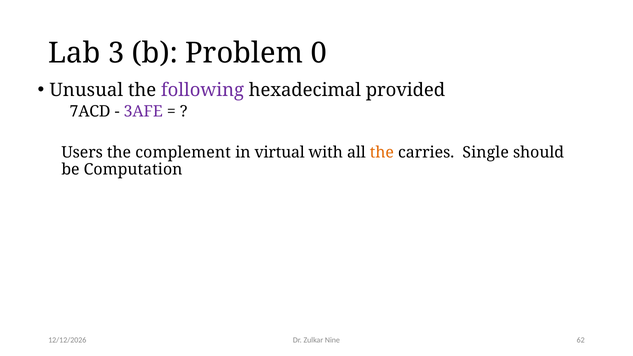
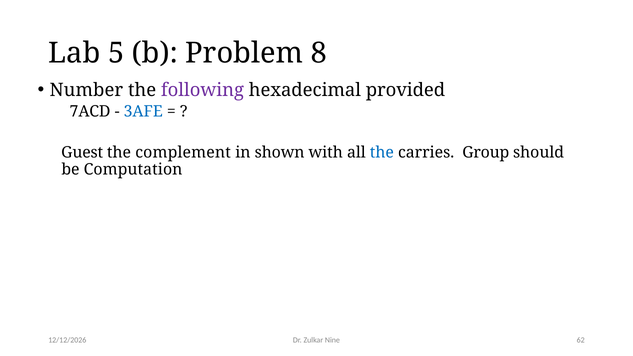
3: 3 -> 5 (116, 53)
0: 0 -> 8 (319, 53)
Unusual: Unusual -> Number (86, 90)
3AFE colour: purple -> blue (143, 112)
Users: Users -> Guest (82, 153)
virtual: virtual -> shown (280, 153)
the colour: orange -> blue (382, 153)
Single: Single -> Group (486, 153)
